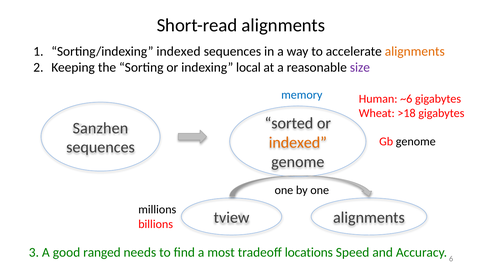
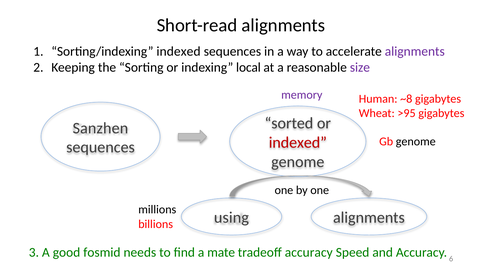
alignments colour: orange -> purple (415, 51)
memory colour: blue -> purple (302, 95)
~6: ~6 -> ~8 (406, 99)
>18: >18 -> >95 (407, 113)
indexed colour: orange -> red (298, 143)
tview: tview -> using (231, 218)
ranged: ranged -> fosmid (102, 253)
most: most -> mate (221, 253)
tradeoff locations: locations -> accuracy (309, 253)
